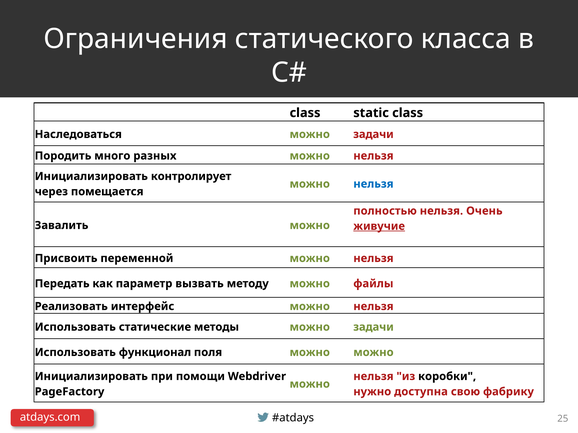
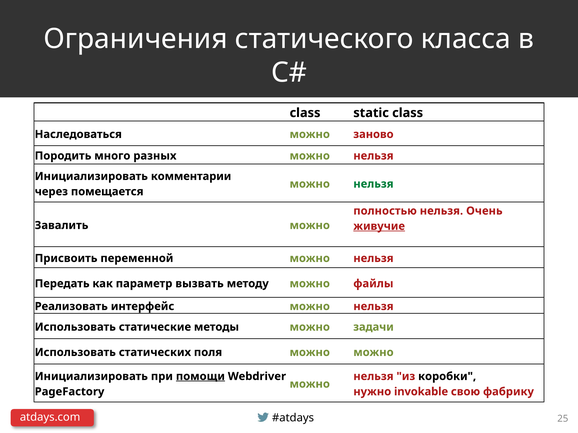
Наследоваться можно задачи: задачи -> заново (373, 134)
контролирует: контролирует -> комментарии (191, 176)
нельзя colour: blue -> green (373, 184)
функционал: функционал -> статических (155, 353)
помощи underline: none -> present (200, 377)
доступна: доступна -> invokable (421, 392)
